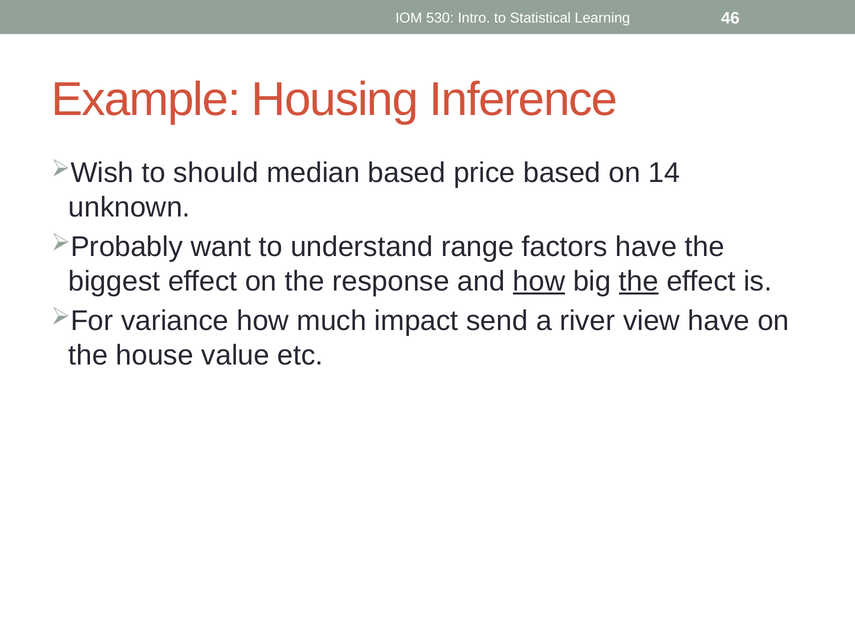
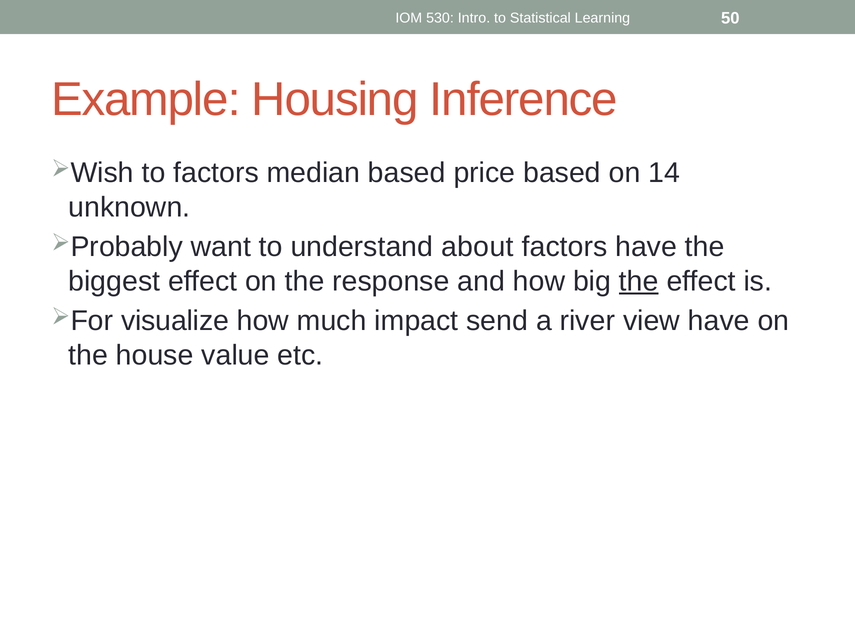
46: 46 -> 50 (730, 18)
to should: should -> factors (216, 173)
range: range -> about (477, 247)
how underline: present -> none (539, 281)
variance: variance -> visualize (175, 321)
